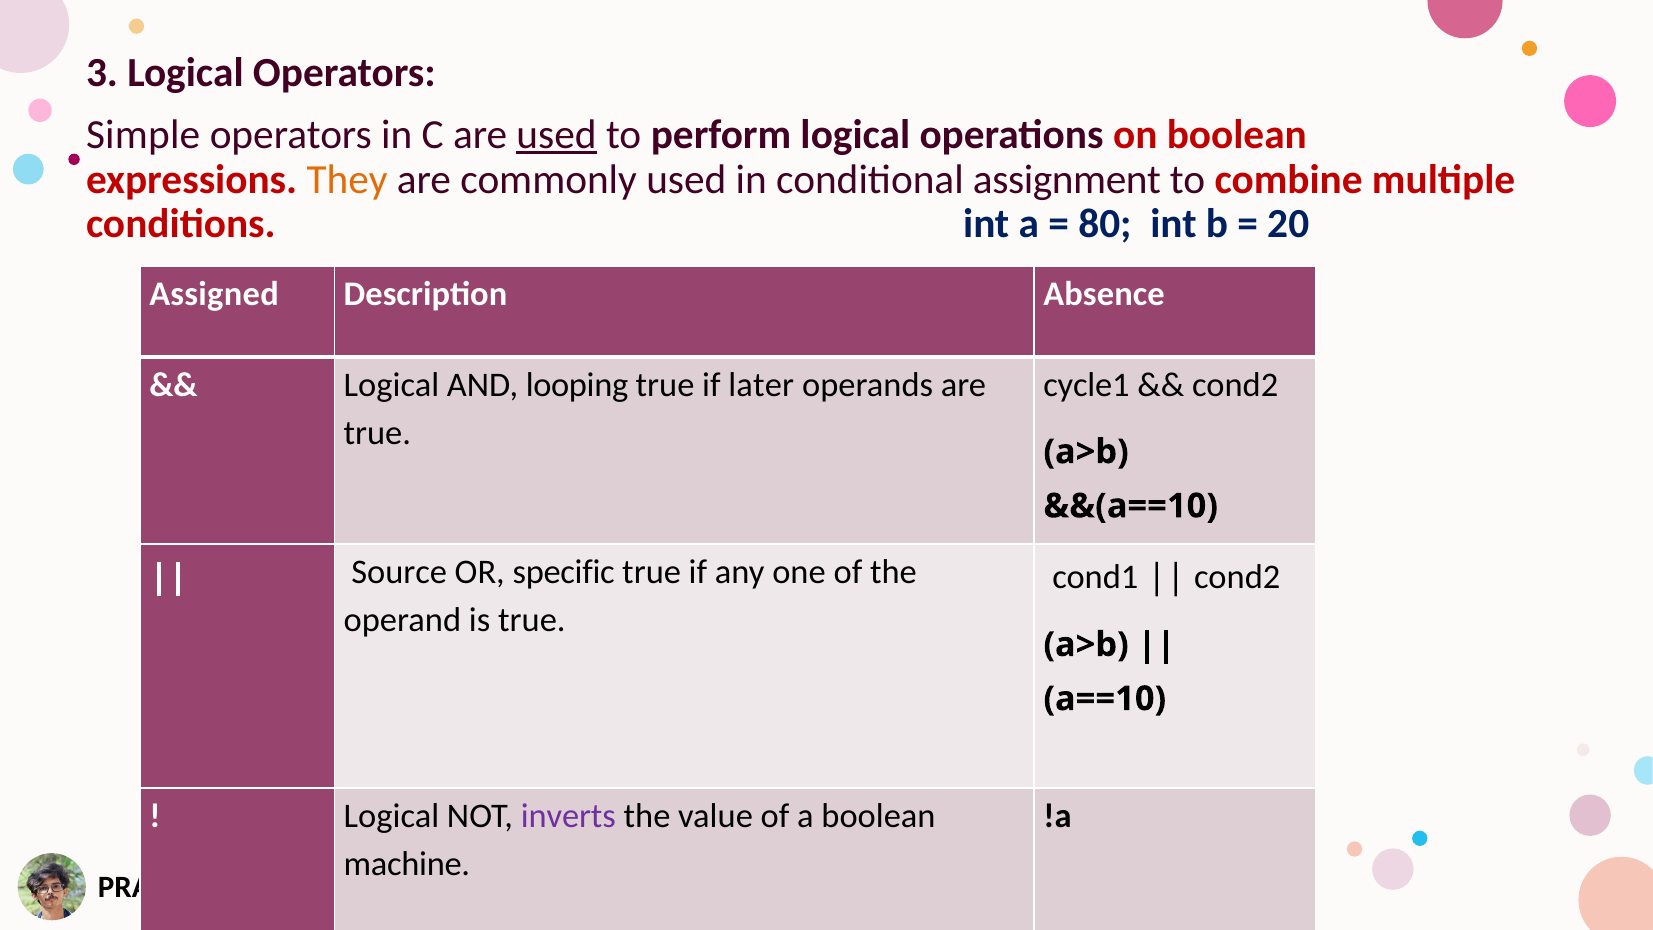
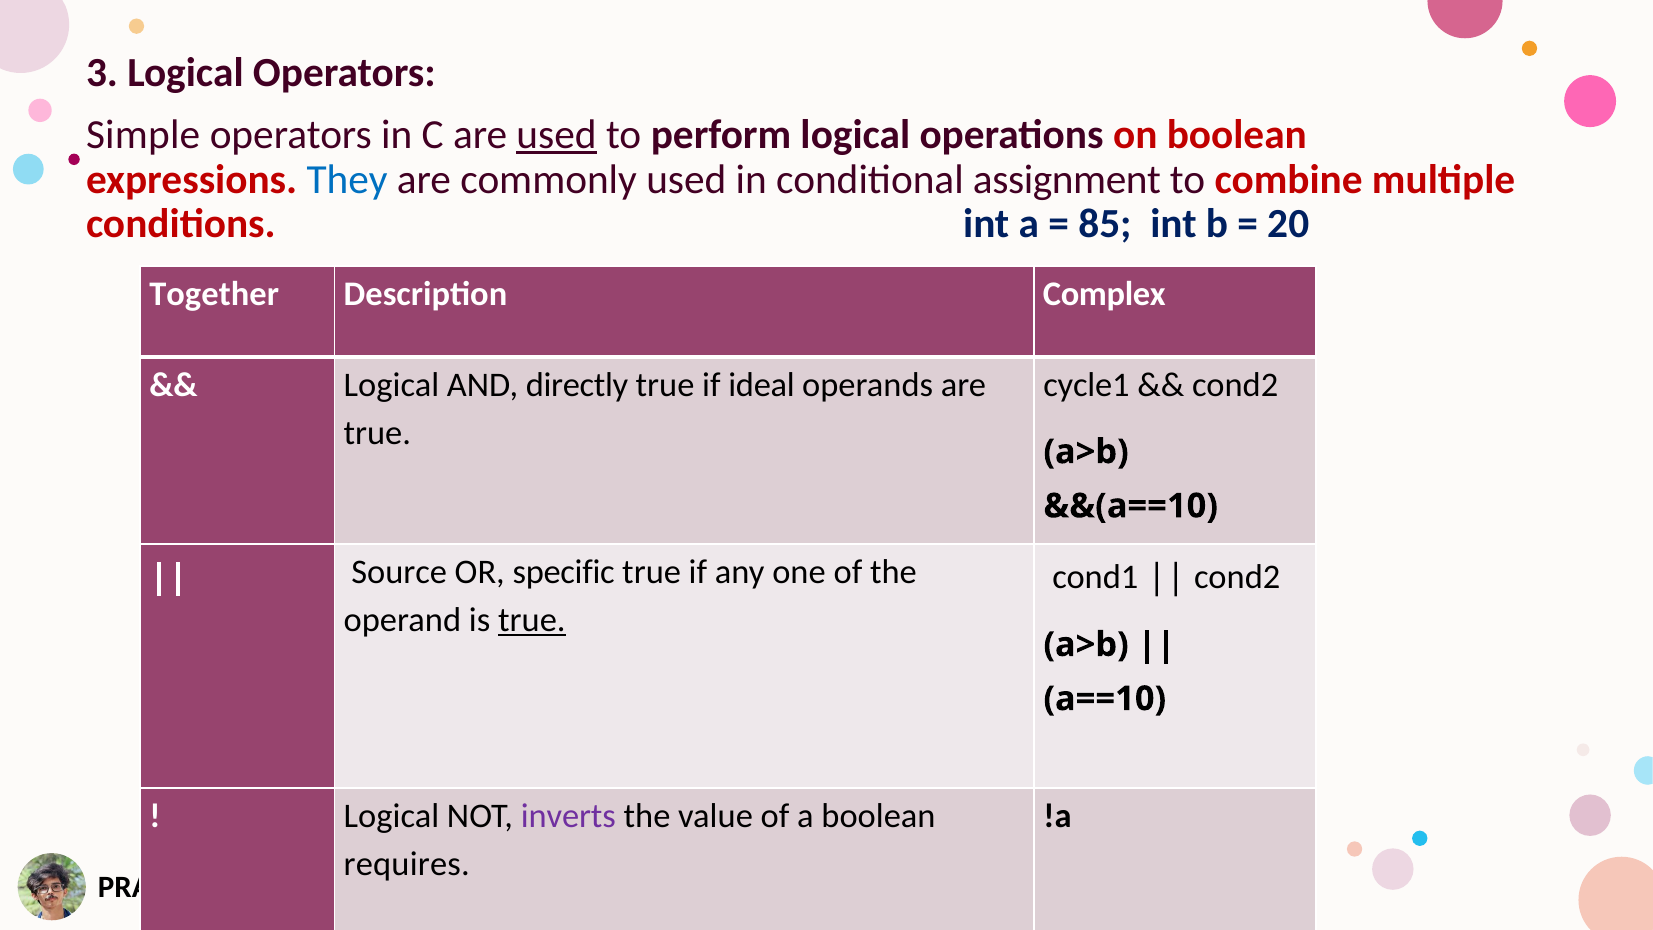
They colour: orange -> blue (347, 179)
80: 80 -> 85 (1105, 224)
Assigned: Assigned -> Together (214, 294)
Absence: Absence -> Complex (1104, 294)
looping: looping -> directly (577, 385)
later: later -> ideal (762, 385)
true underline: none -> present (532, 620)
machine: machine -> requires (407, 864)
